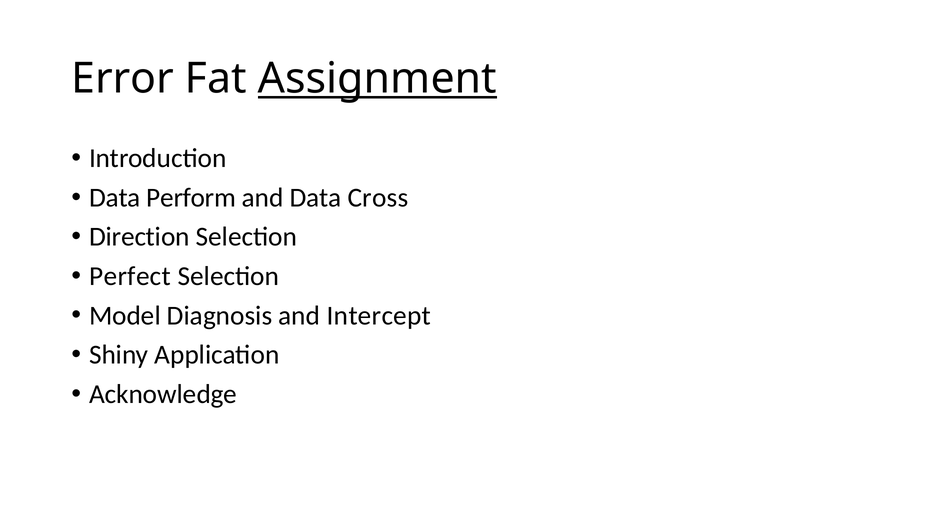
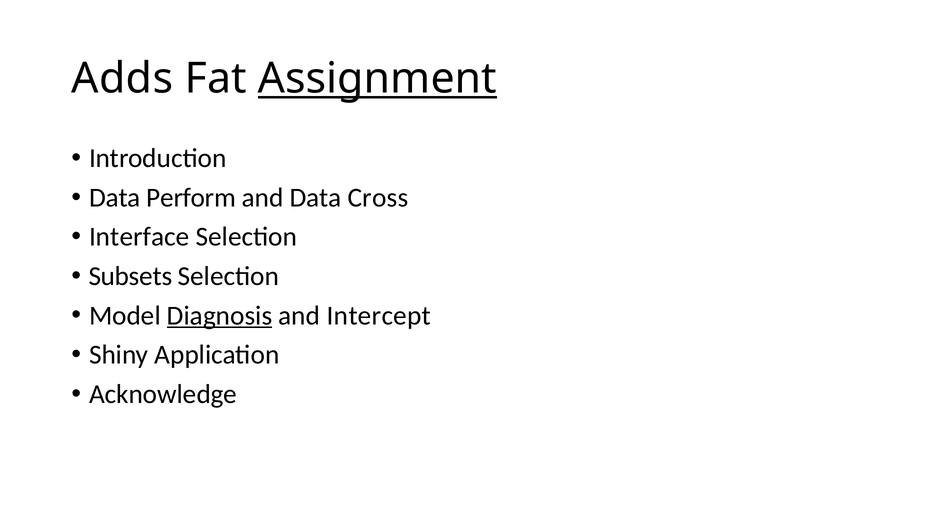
Error: Error -> Adds (122, 79)
Direction: Direction -> Interface (139, 237)
Perfect: Perfect -> Subsets (130, 276)
Diagnosis underline: none -> present (220, 316)
